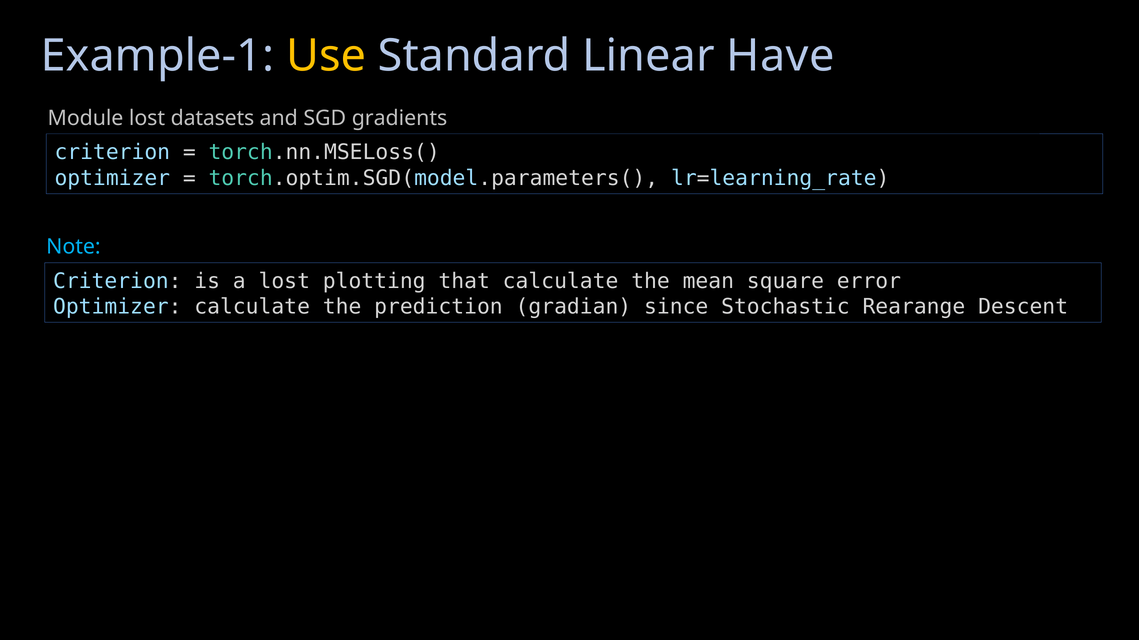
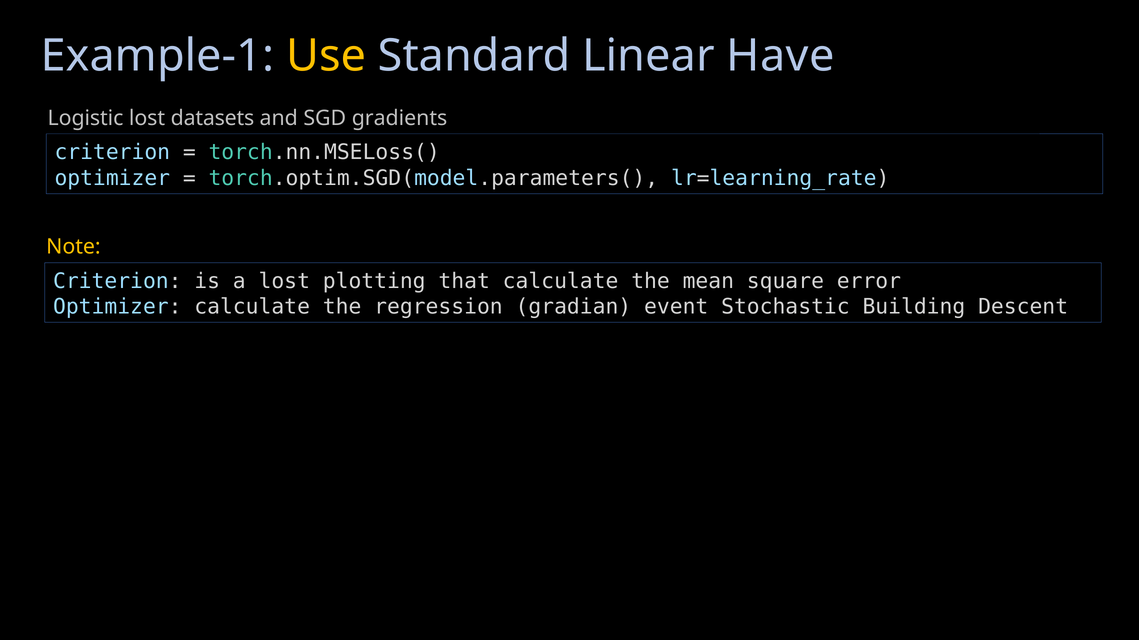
Module: Module -> Logistic (86, 118)
Note colour: light blue -> yellow (73, 247)
prediction: prediction -> regression (438, 307)
since: since -> event (676, 307)
Rearange: Rearange -> Building (914, 307)
